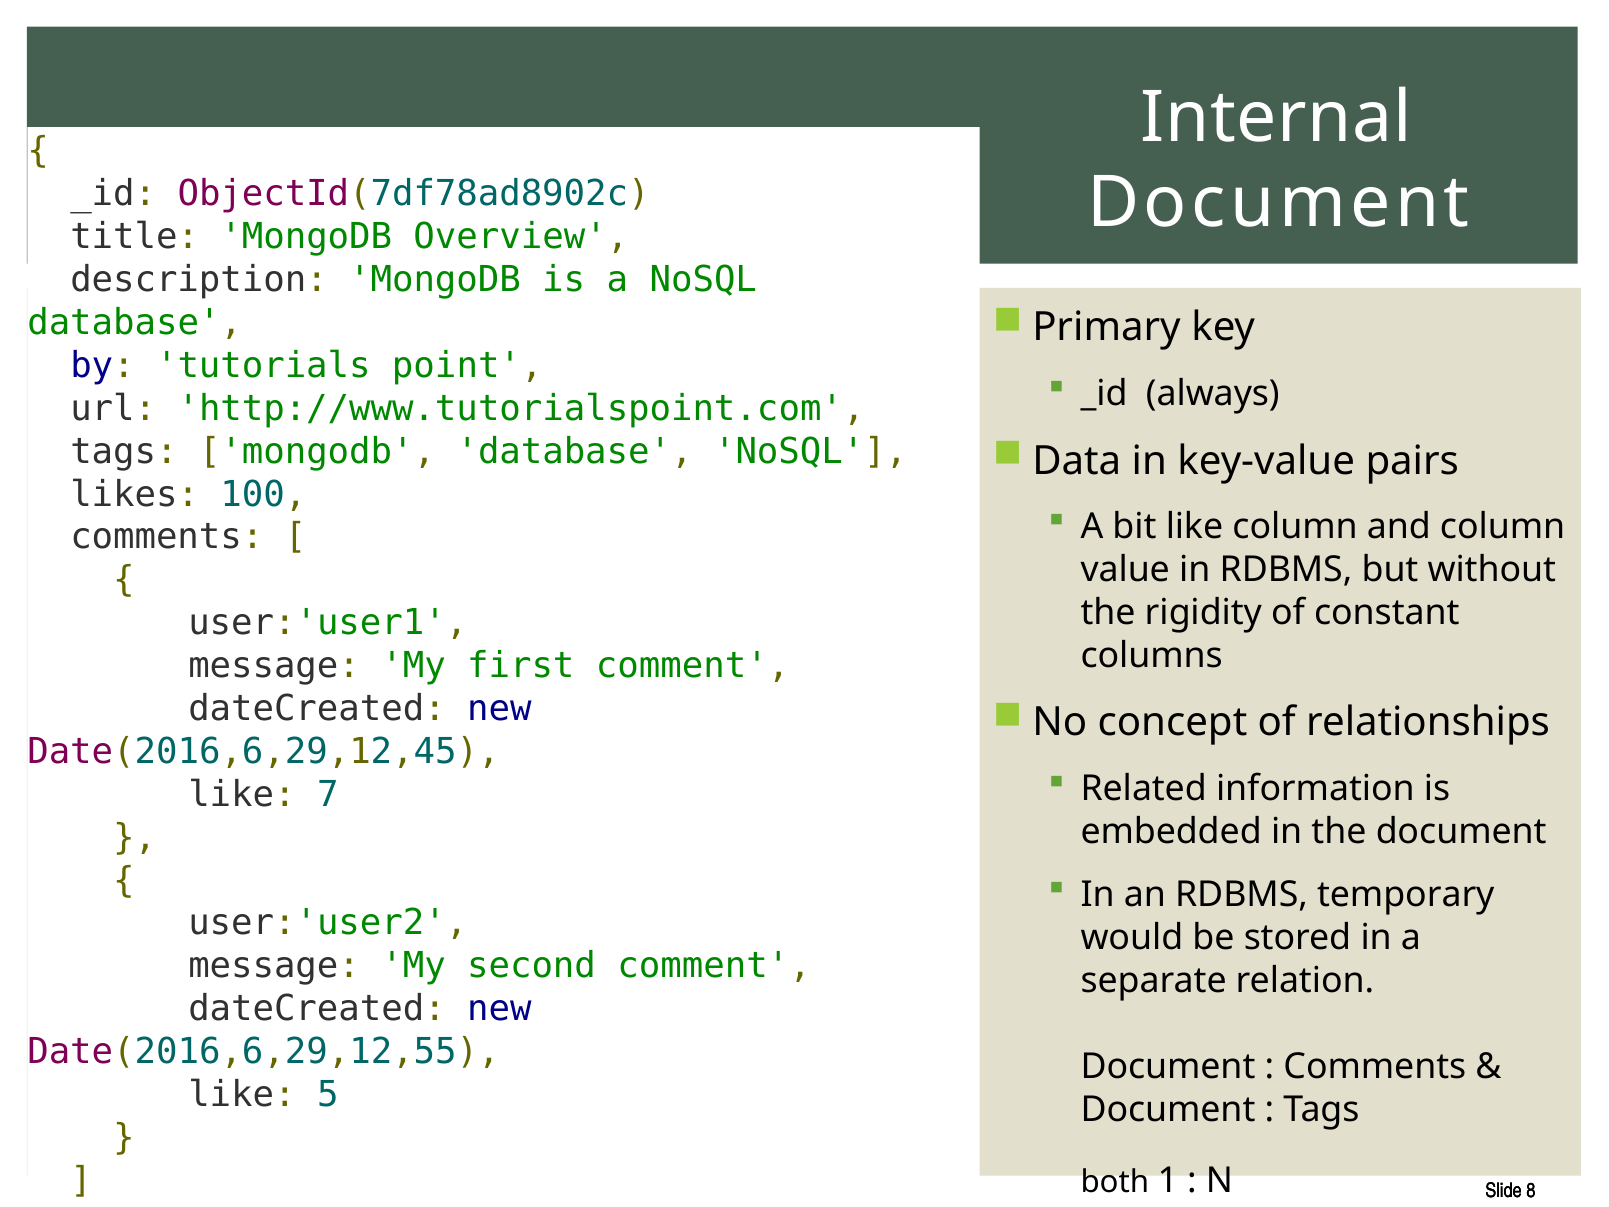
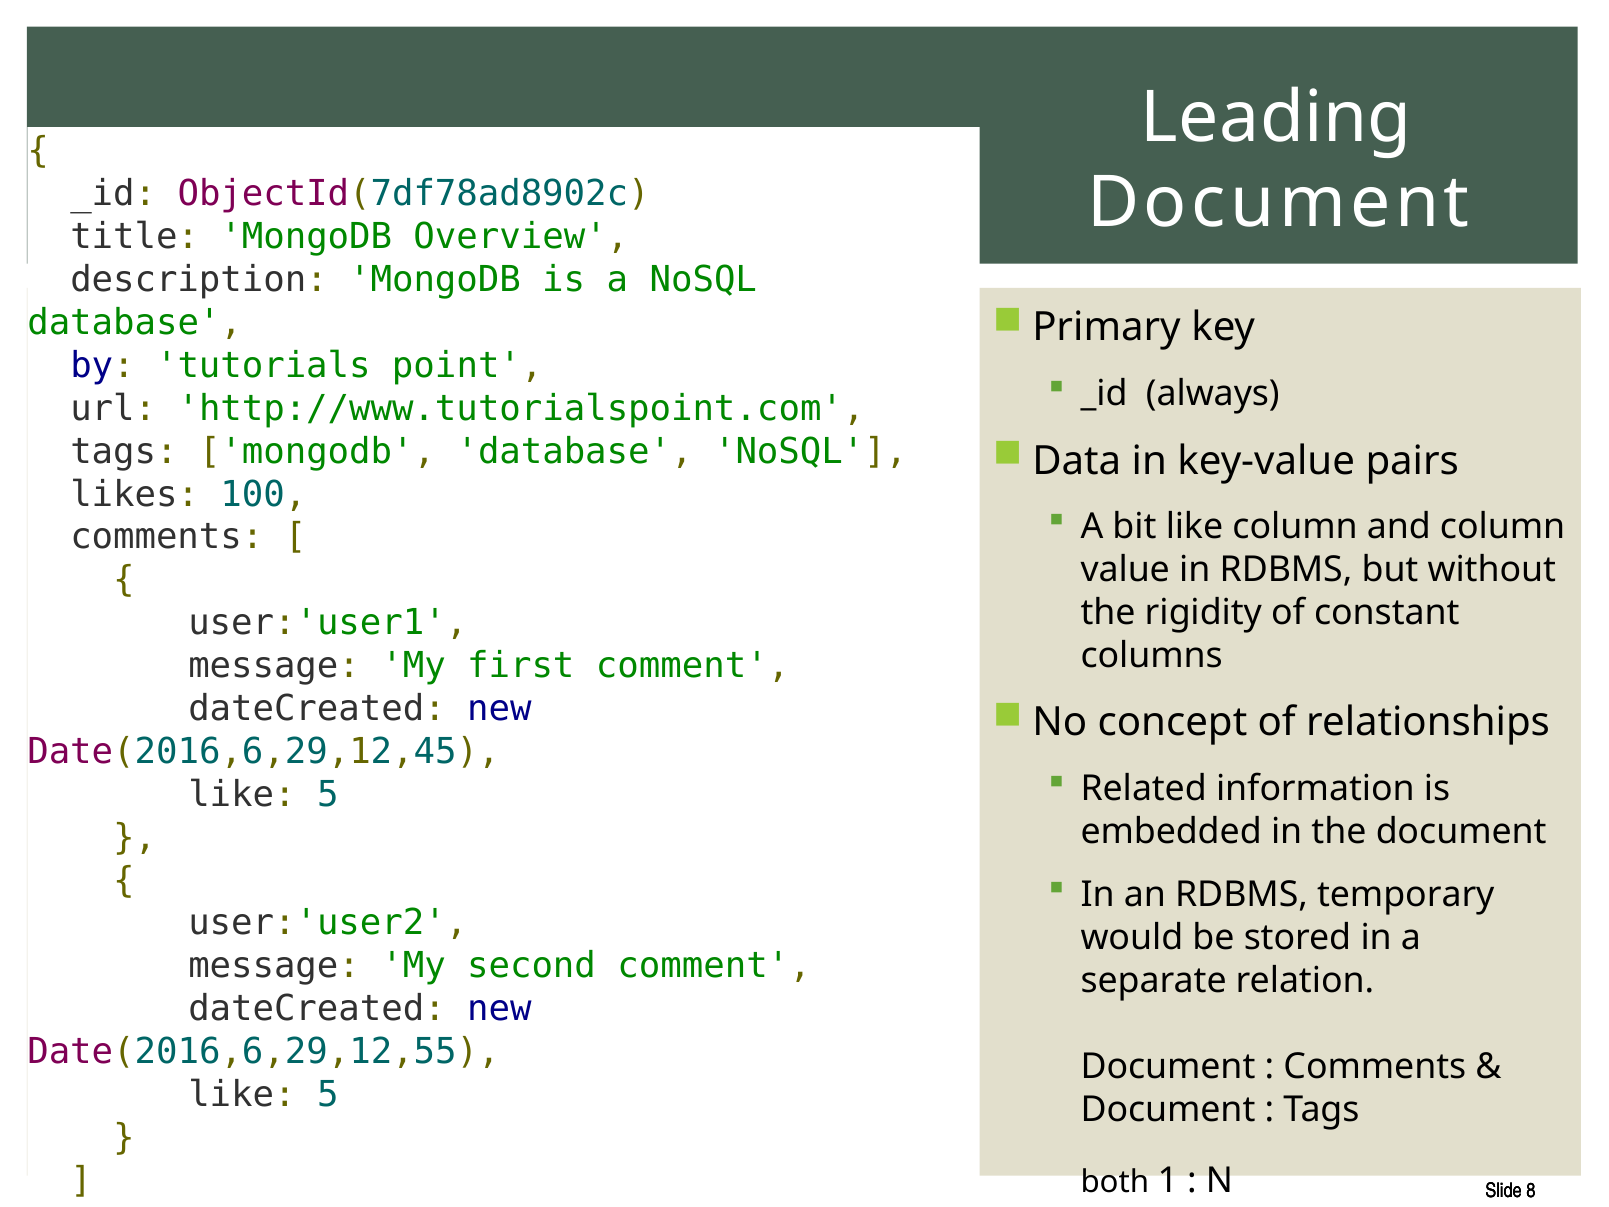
Internal: Internal -> Leading (1276, 117)
7: 7 -> 5 (328, 794)
